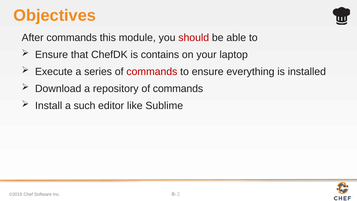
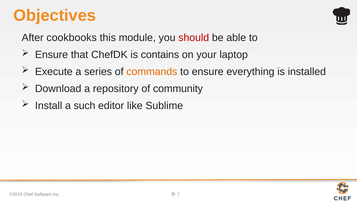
After commands: commands -> cookbooks (72, 38)
commands colour: red -> orange (152, 72)
repository of commands: commands -> community (178, 89)
